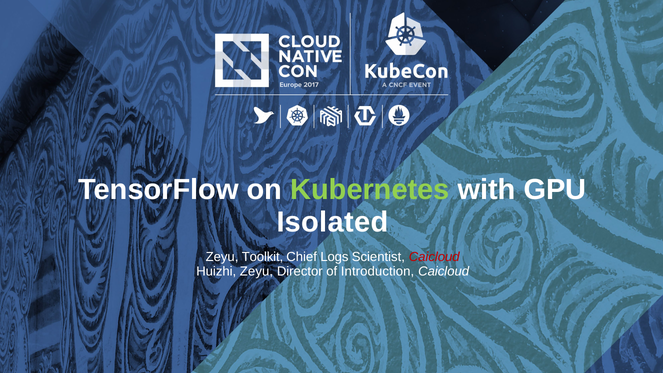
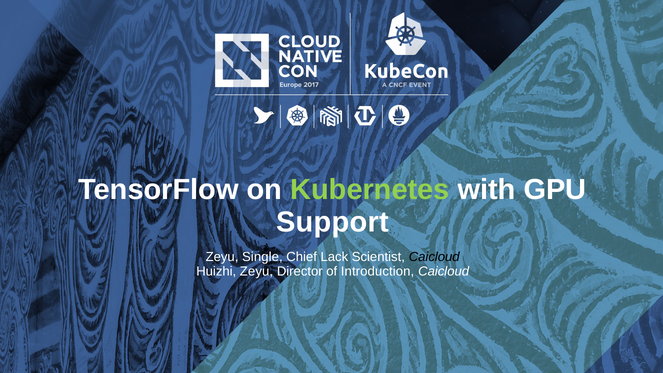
Isolated: Isolated -> Support (332, 222)
Toolkit: Toolkit -> Single (262, 257)
Logs: Logs -> Lack (334, 257)
Caicloud colour: red -> black (434, 257)
